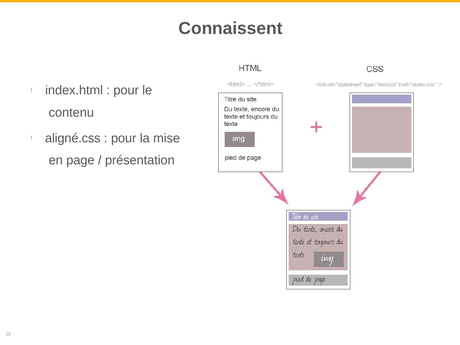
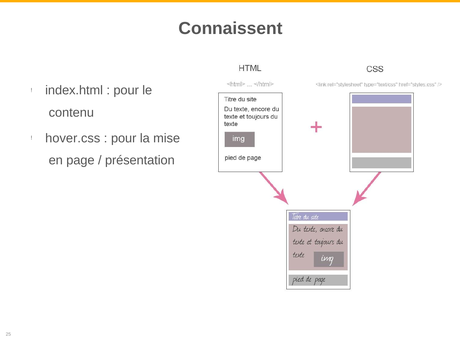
aligné.css: aligné.css -> hover.css (73, 138)
